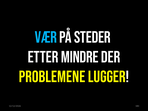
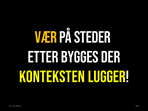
VÆR colour: light blue -> yellow (46, 37)
MINDRE: MINDRE -> BYGGES (80, 57)
PROBLEMENE: PROBLEMENE -> KONTEKSTEN (52, 77)
